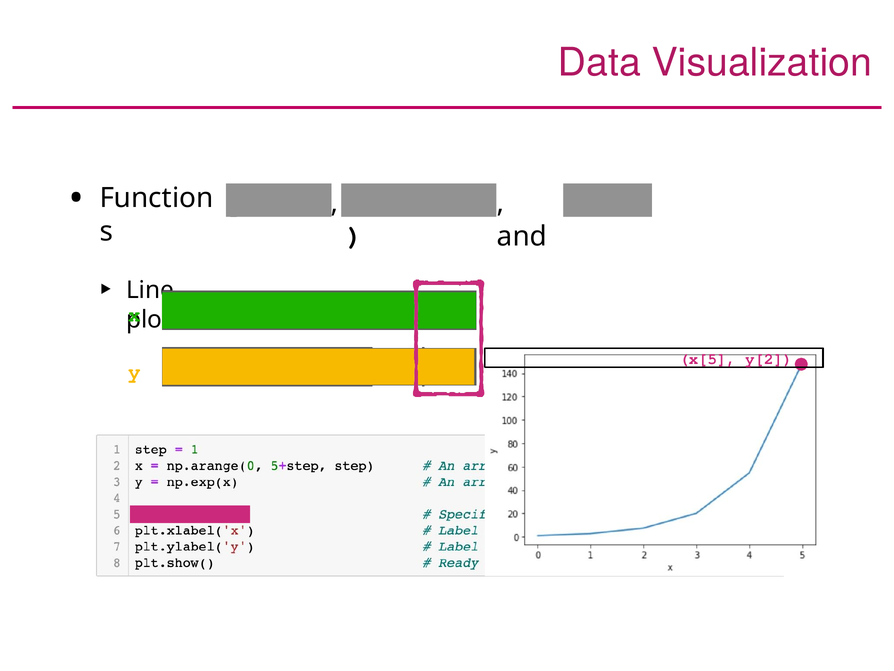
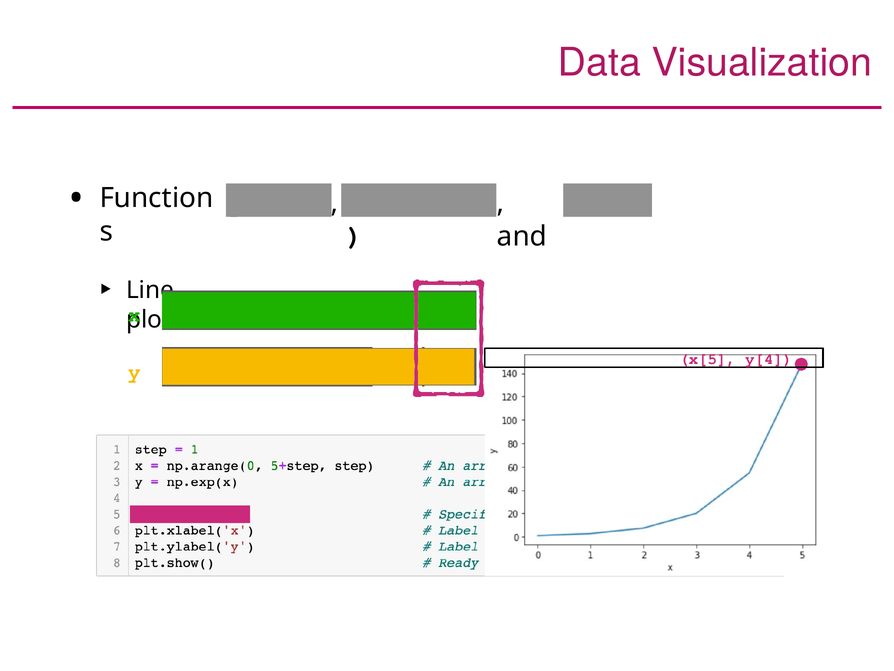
y[2: y[2 -> y[4 (769, 359)
